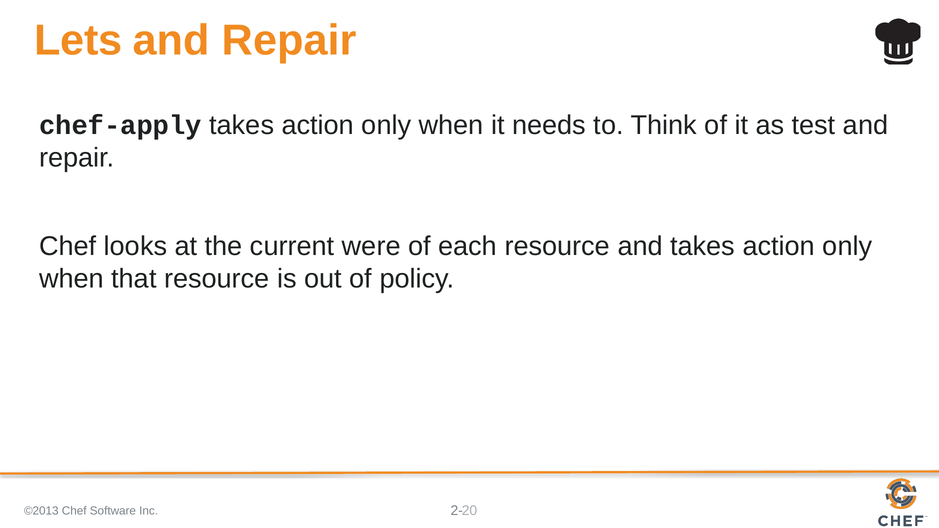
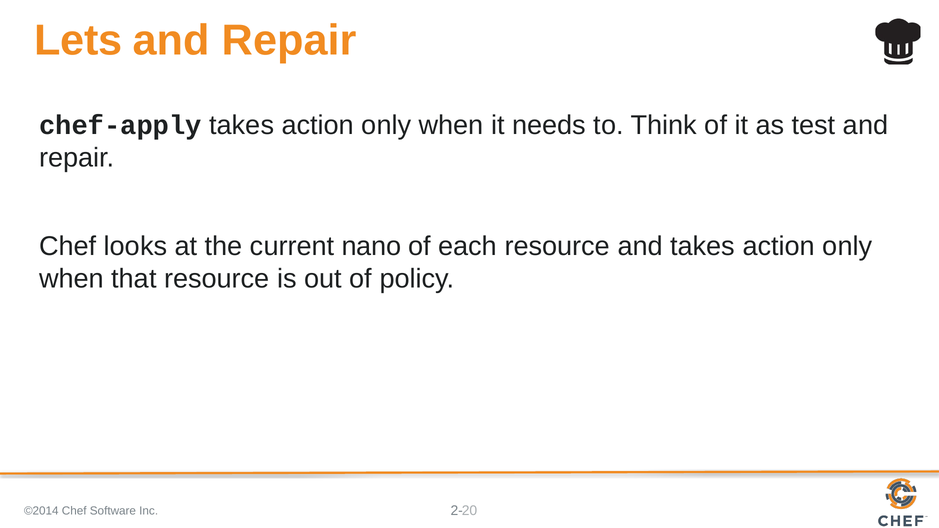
were: were -> nano (371, 247)
©2013: ©2013 -> ©2014 (41, 511)
